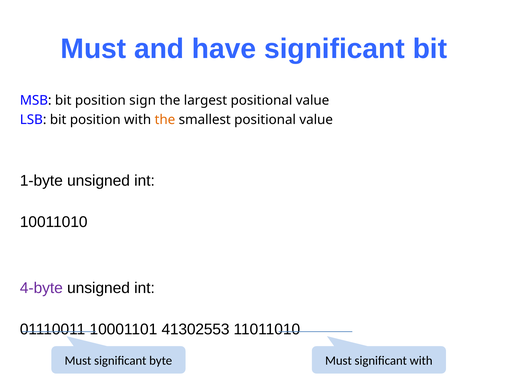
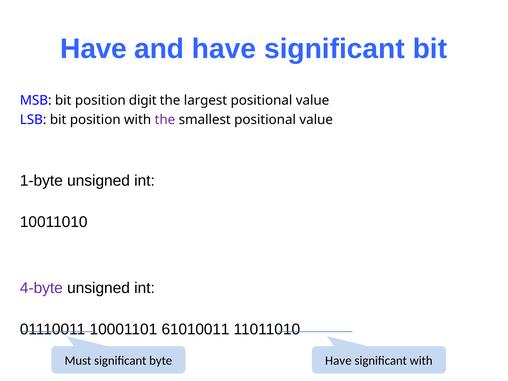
Must: Must -> Have (94, 49)
sign: sign -> digit (143, 100)
the colour: orange -> purple (165, 120)
41302553: 41302553 -> 61010011 (195, 329)
byte Must: Must -> Have (338, 361)
